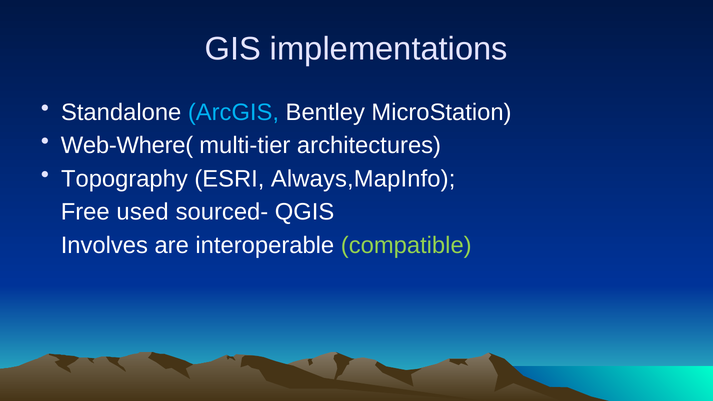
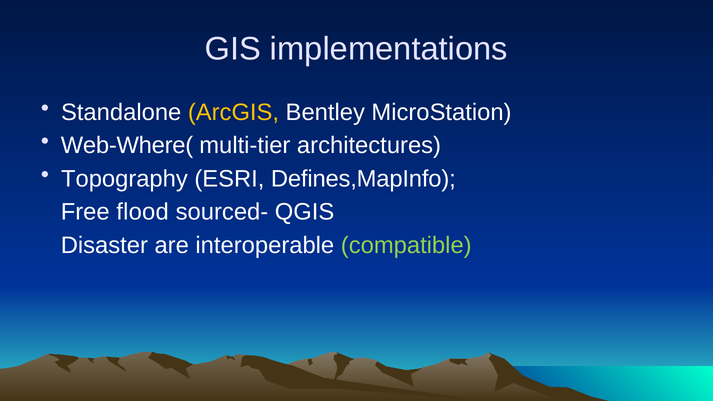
ArcGIS colour: light blue -> yellow (233, 112)
Always,MapInfo: Always,MapInfo -> Defines,MapInfo (363, 179)
used: used -> flood (143, 212)
Involves: Involves -> Disaster (104, 245)
